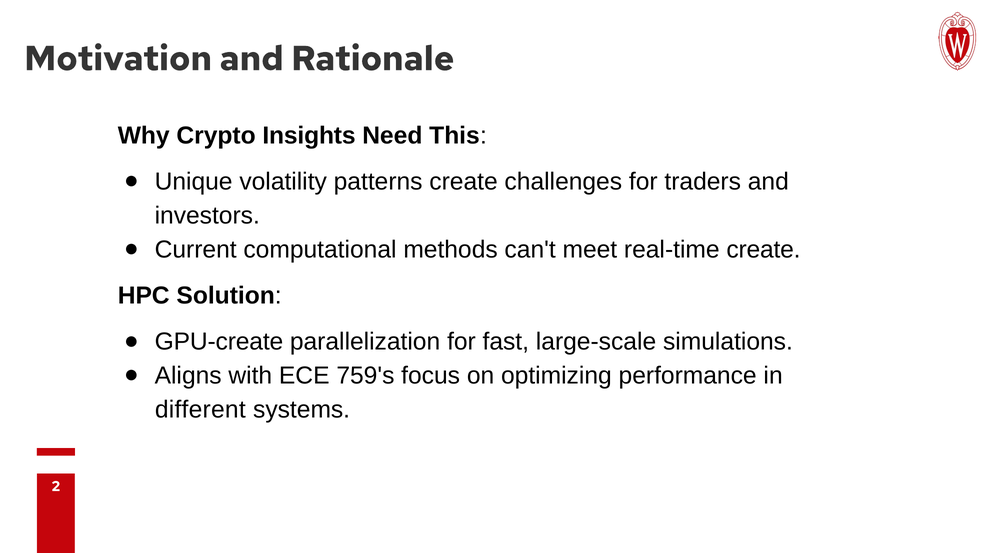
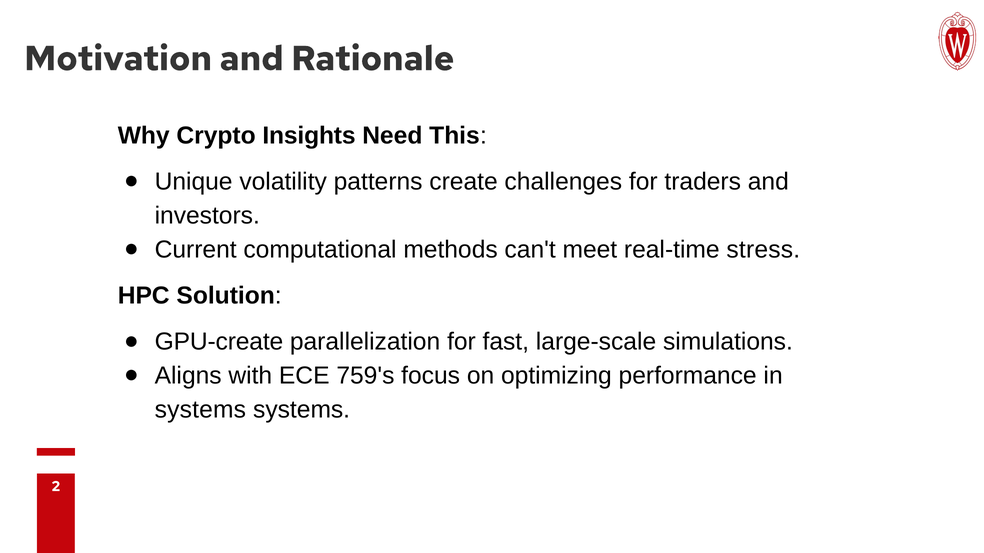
real-time create: create -> stress (763, 250)
different: different -> systems (200, 410)
